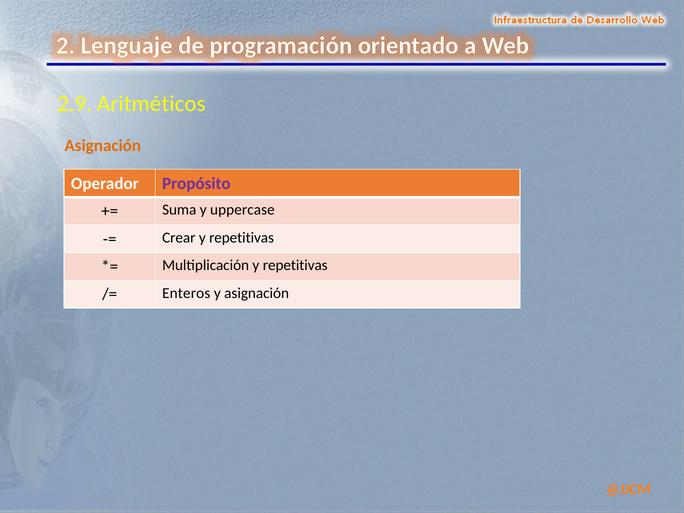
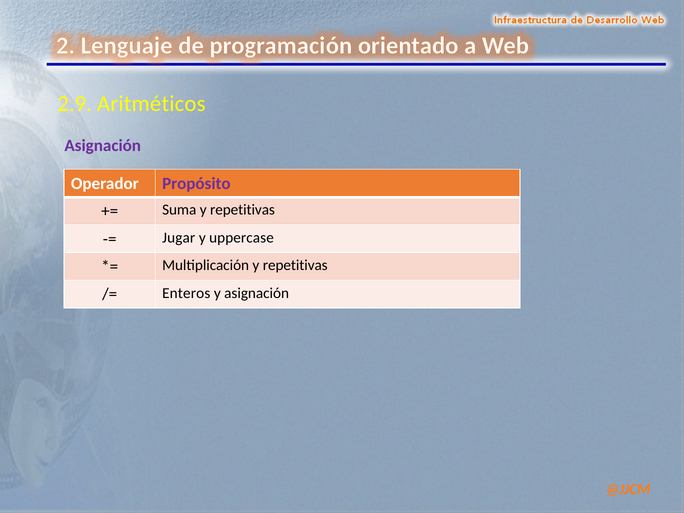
Asignación colour: orange -> purple (103, 146)
Suma y uppercase: uppercase -> repetitivas (242, 210)
Crear: Crear -> Jugar (179, 238)
repetitivas: repetitivas -> uppercase (241, 238)
